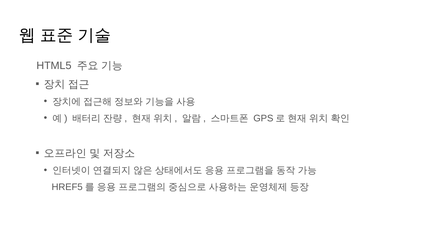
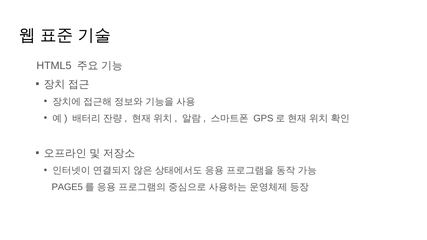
HREF5: HREF5 -> PAGE5 (67, 187)
